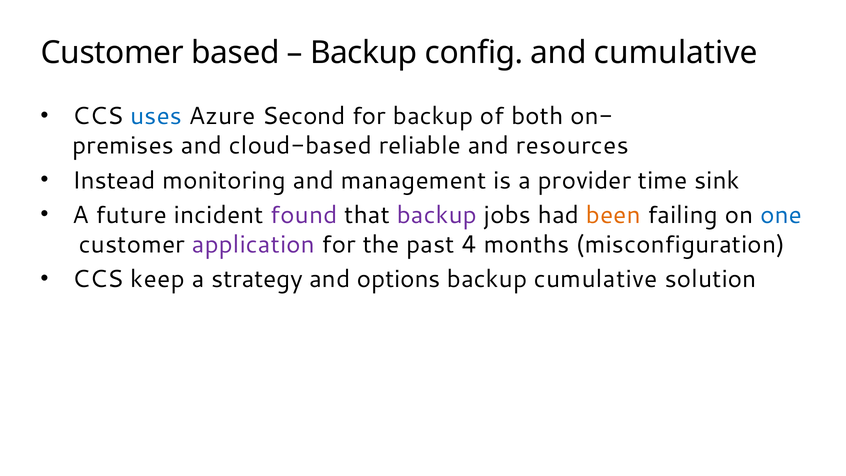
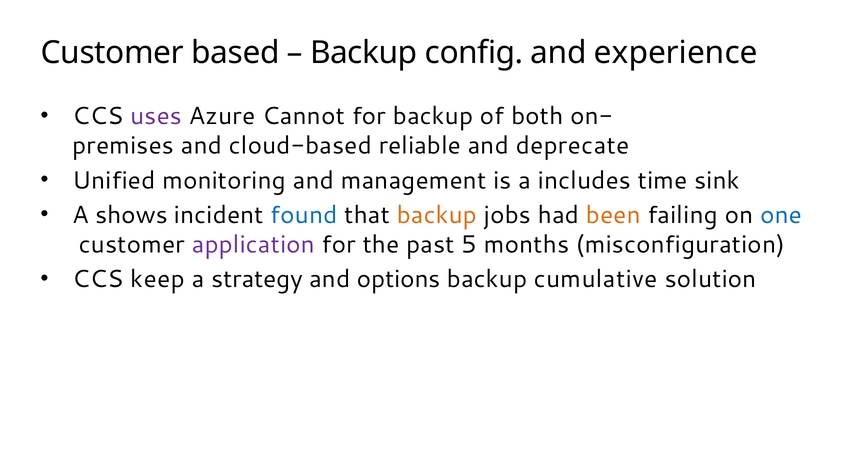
and cumulative: cumulative -> experience (676, 53)
uses colour: blue -> purple (156, 116)
Second: Second -> Cannot (304, 116)
resources: resources -> deprecate (572, 146)
Instead: Instead -> Unified (114, 180)
provider: provider -> includes (584, 180)
future: future -> shows (132, 215)
found colour: purple -> blue (304, 215)
backup colour: purple -> orange (437, 215)
4: 4 -> 5 (469, 245)
